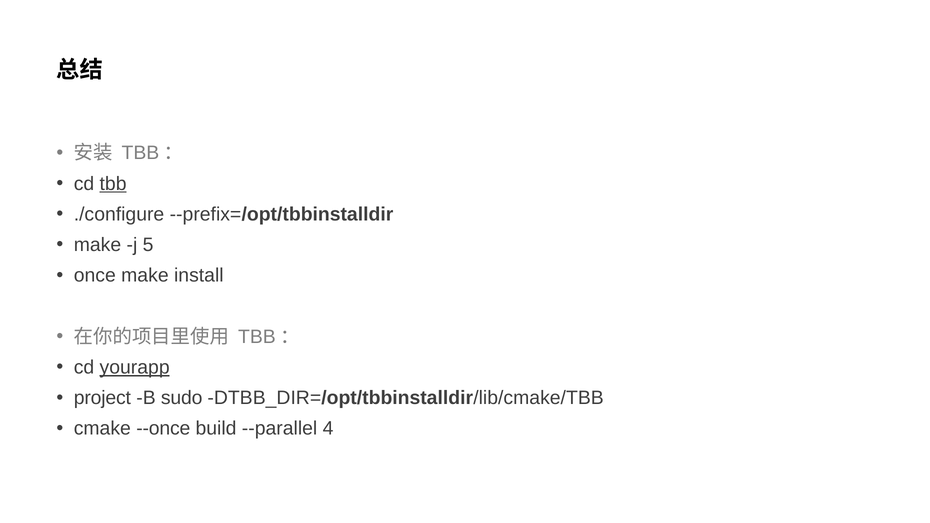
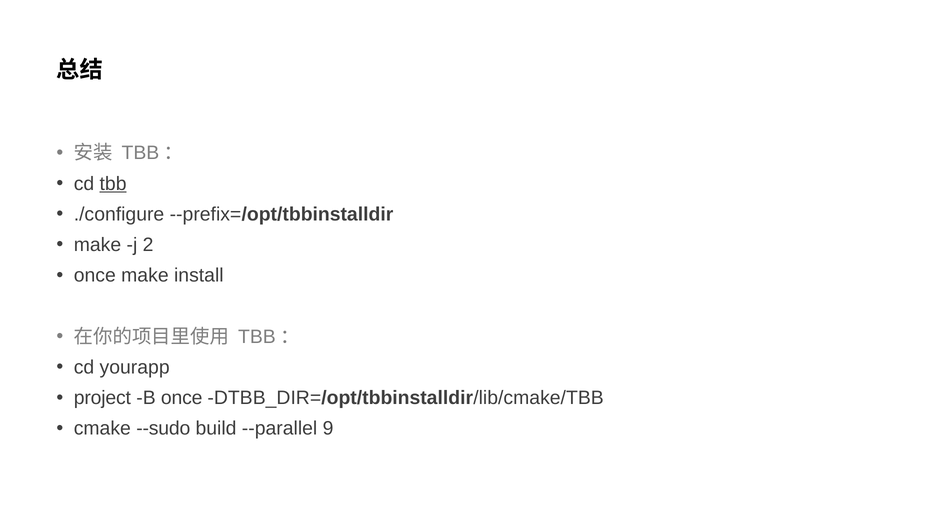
5: 5 -> 2 (148, 245)
yourapp underline: present -> none (135, 367)
B sudo: sudo -> once (182, 398)
--once: --once -> --sudo (163, 429)
4: 4 -> 9 (328, 429)
